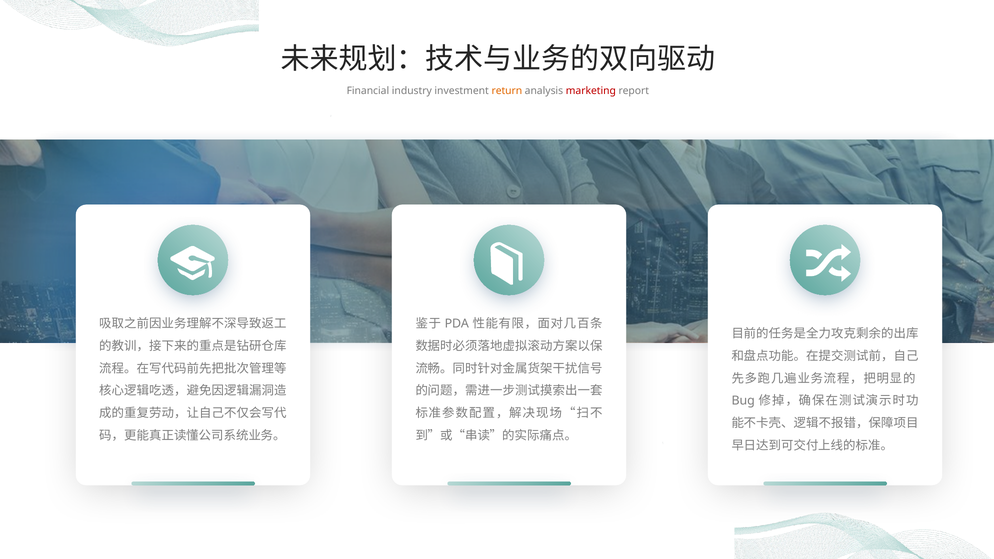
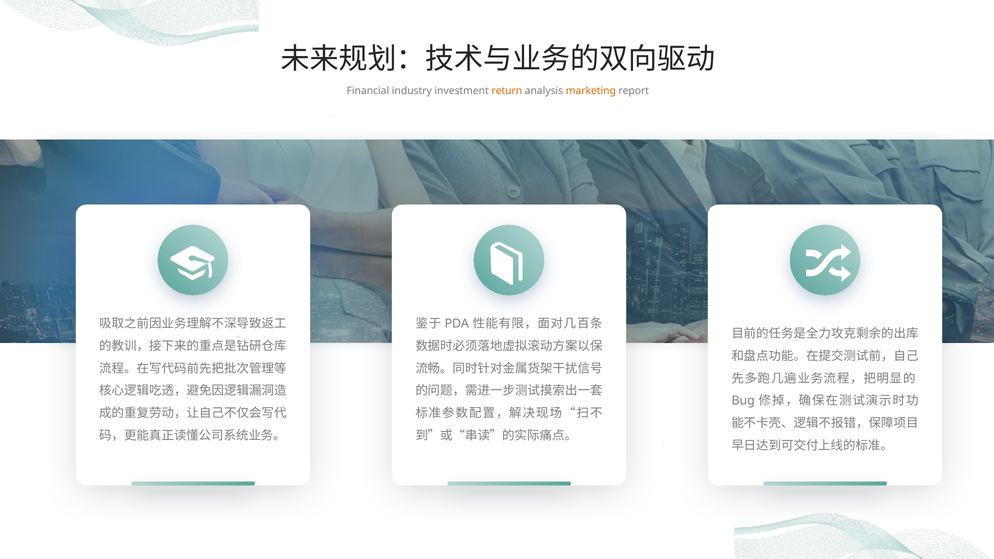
marketing colour: red -> orange (591, 91)
